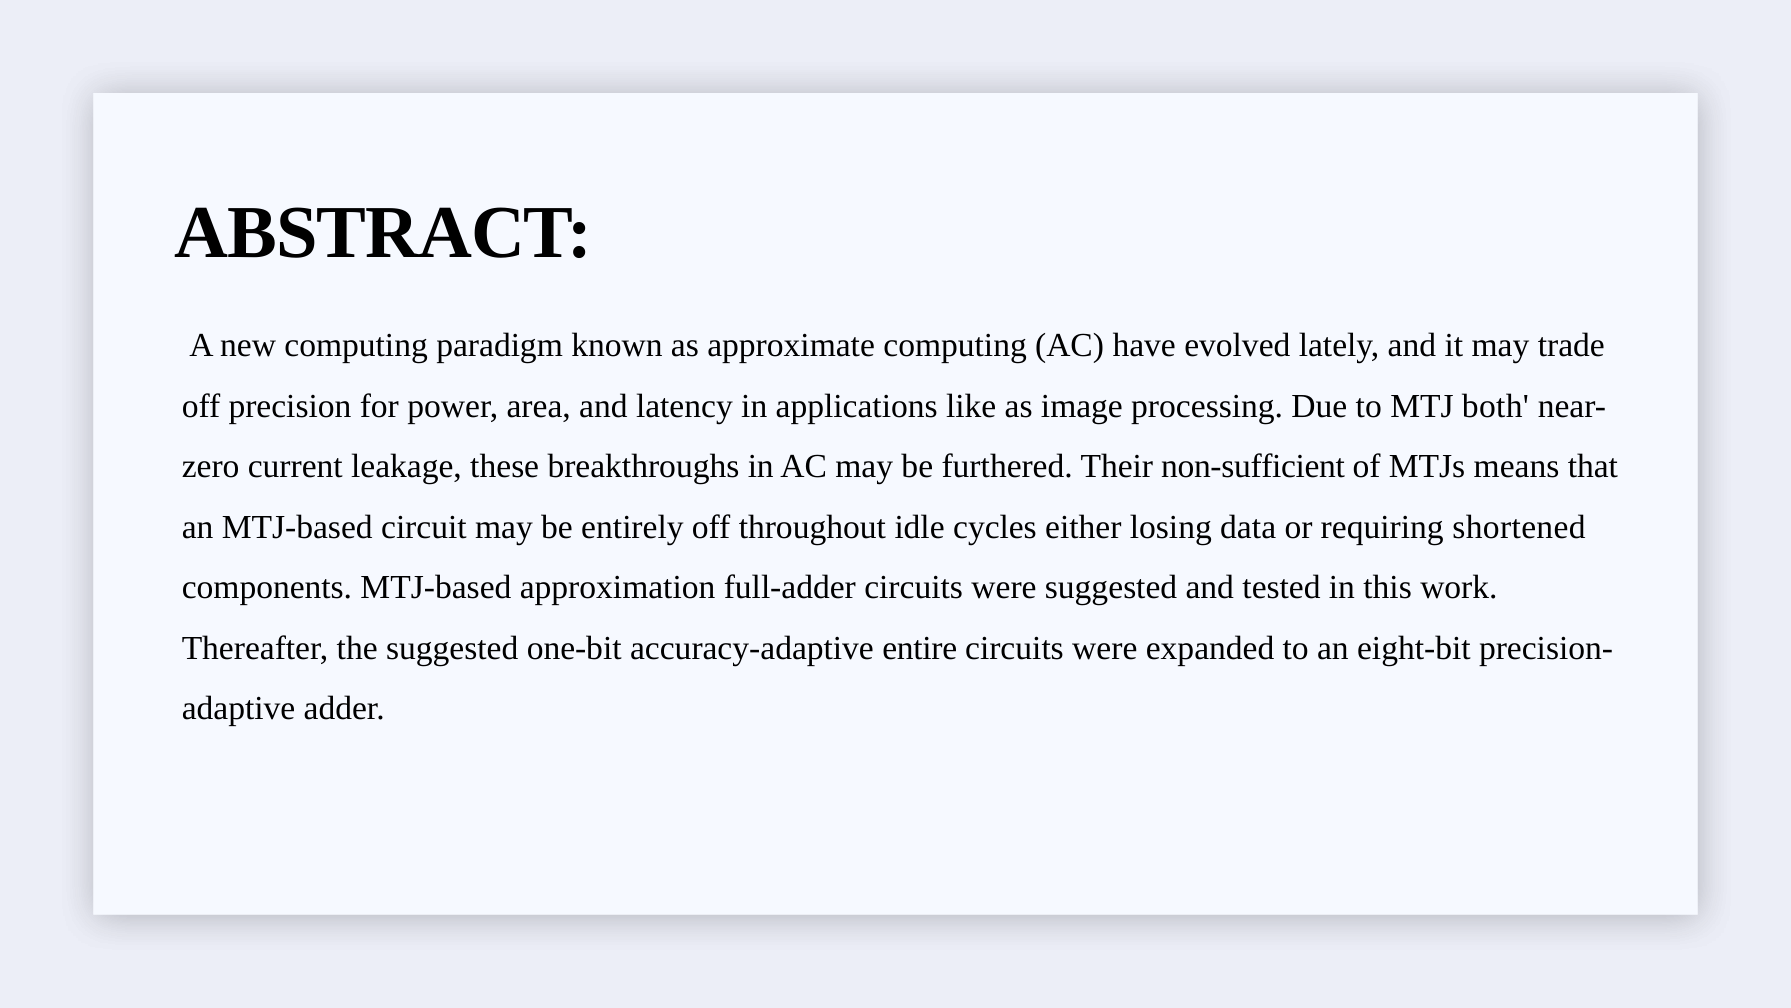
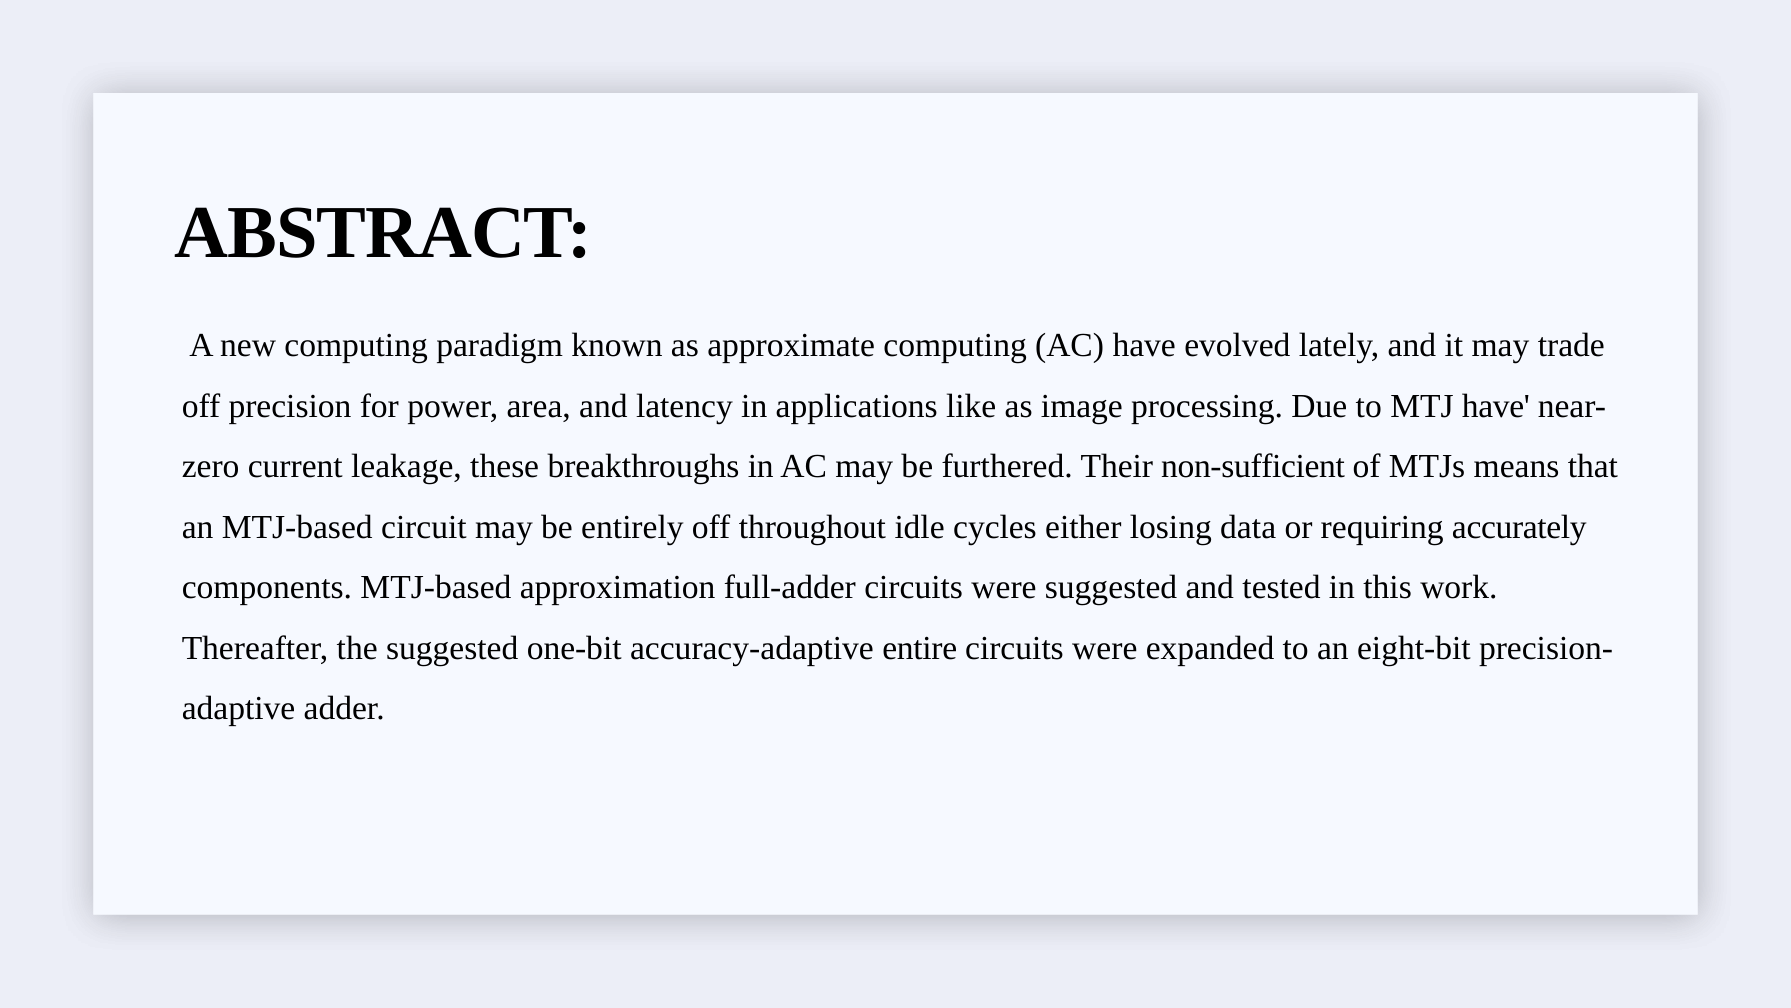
MTJ both: both -> have (1496, 406)
shortened: shortened -> accurately (1519, 527)
